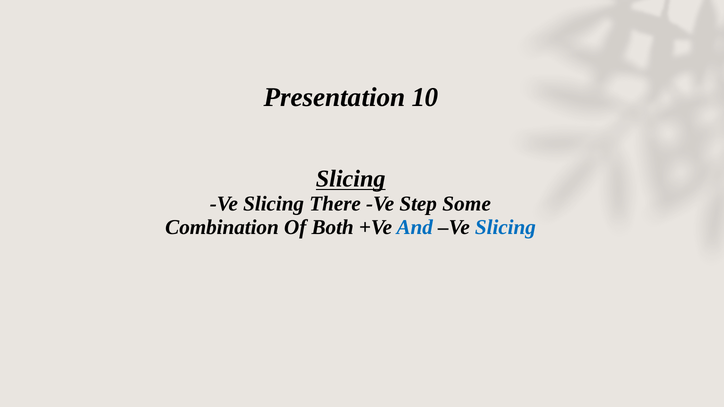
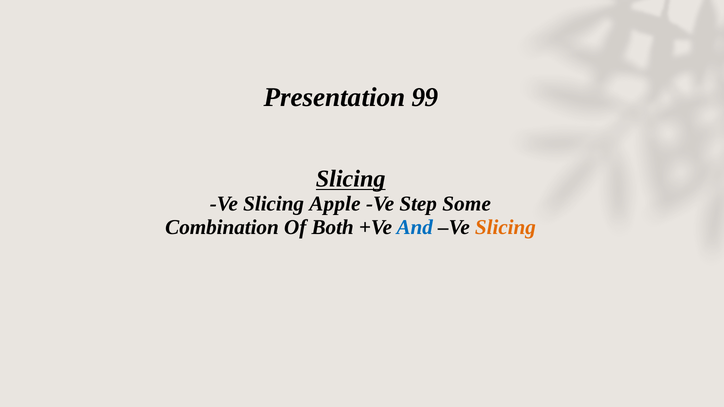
10: 10 -> 99 (425, 97)
There: There -> Apple (335, 204)
Slicing colour: blue -> orange (505, 227)
